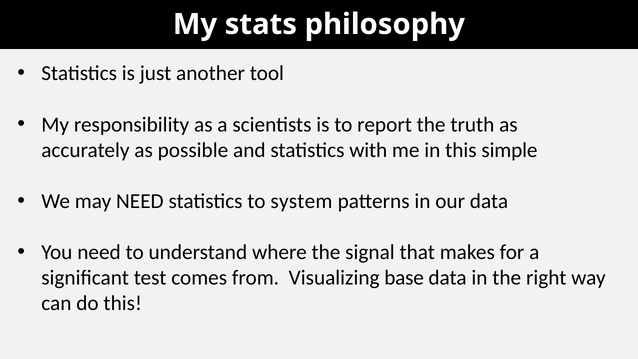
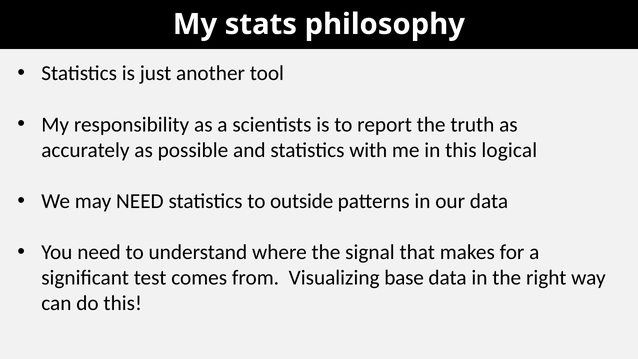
simple: simple -> logical (509, 150)
system: system -> outside (302, 201)
